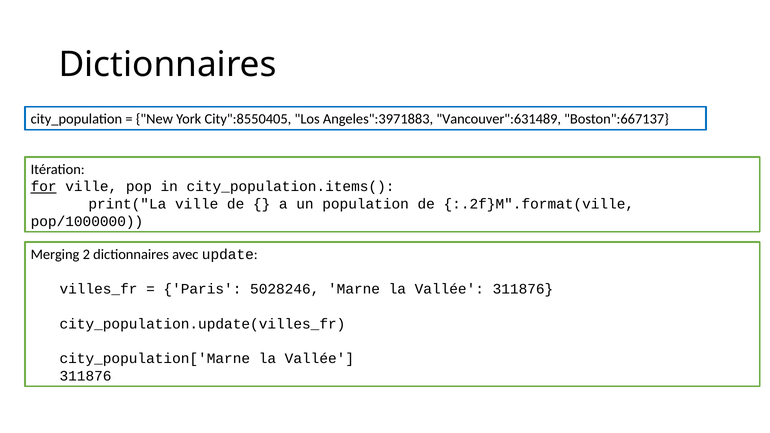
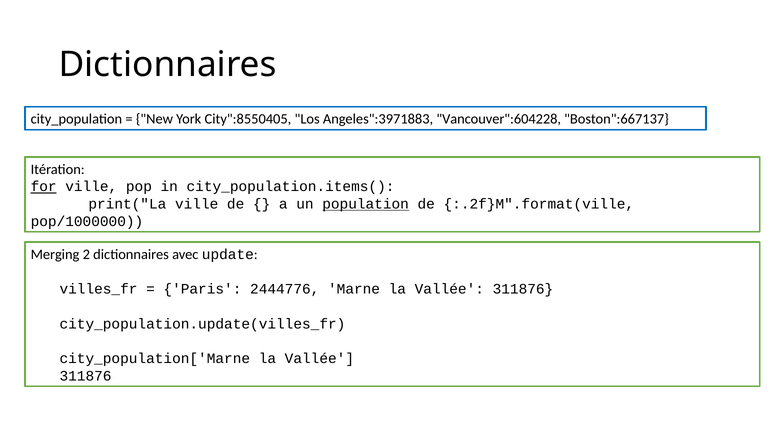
Vancouver":631489: Vancouver":631489 -> Vancouver":604228 (499, 119)
population underline: none -> present (366, 204)
5028246: 5028246 -> 2444776 (285, 289)
